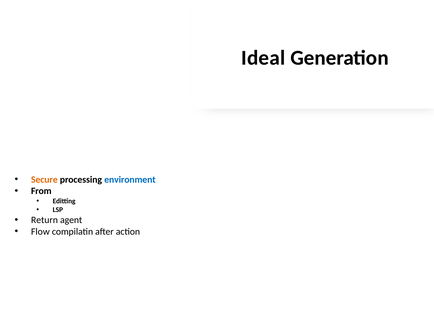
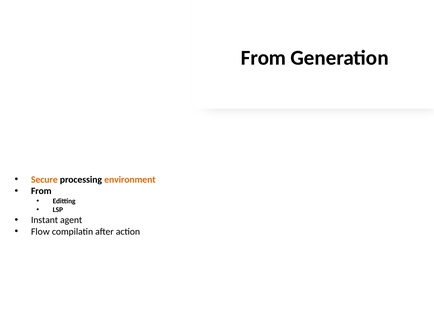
Ideal: Ideal -> From (263, 58)
environment colour: blue -> orange (130, 179)
Return: Return -> Instant (45, 220)
